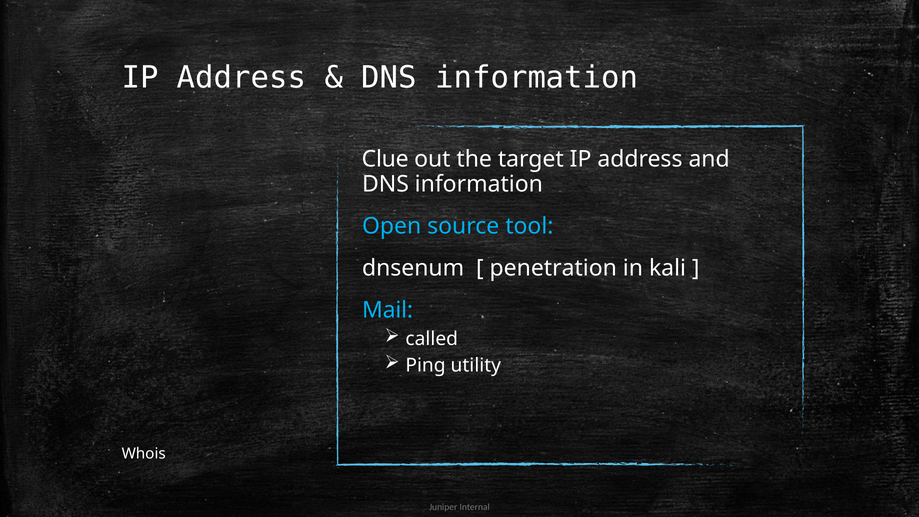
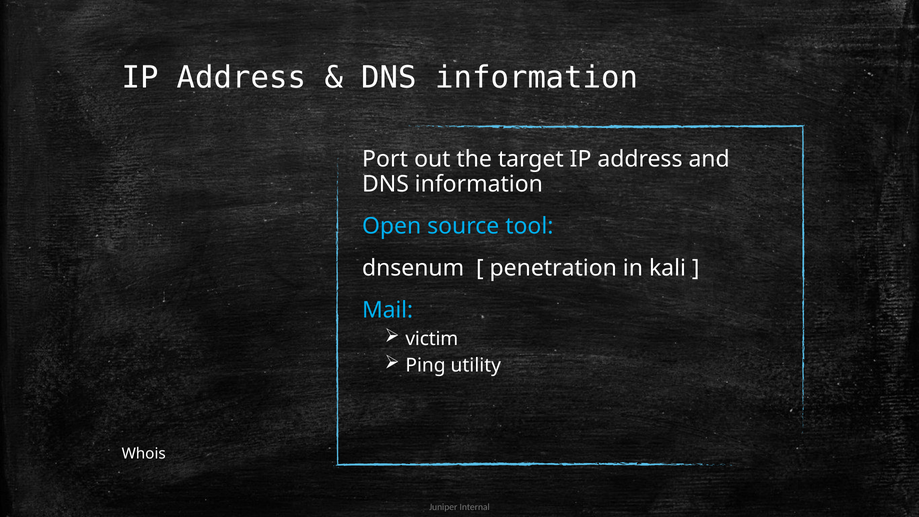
Clue: Clue -> Port (385, 159)
called: called -> victim (432, 339)
